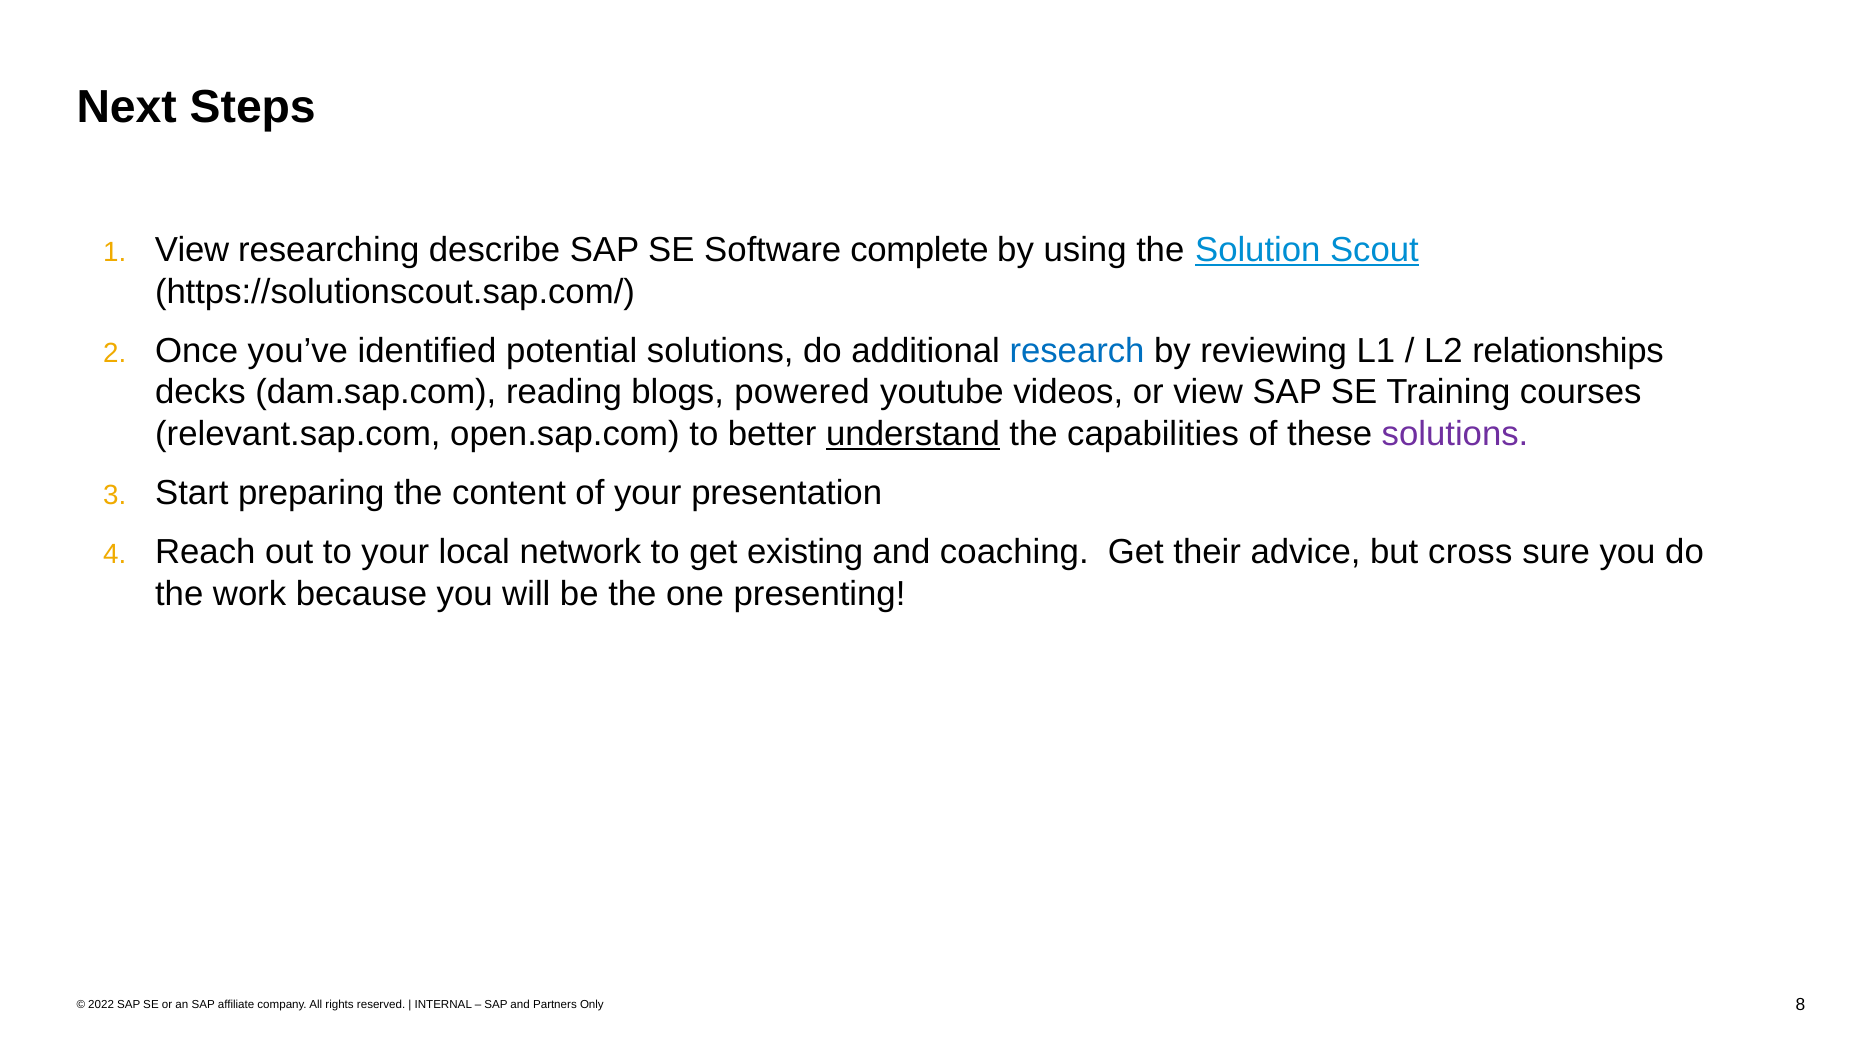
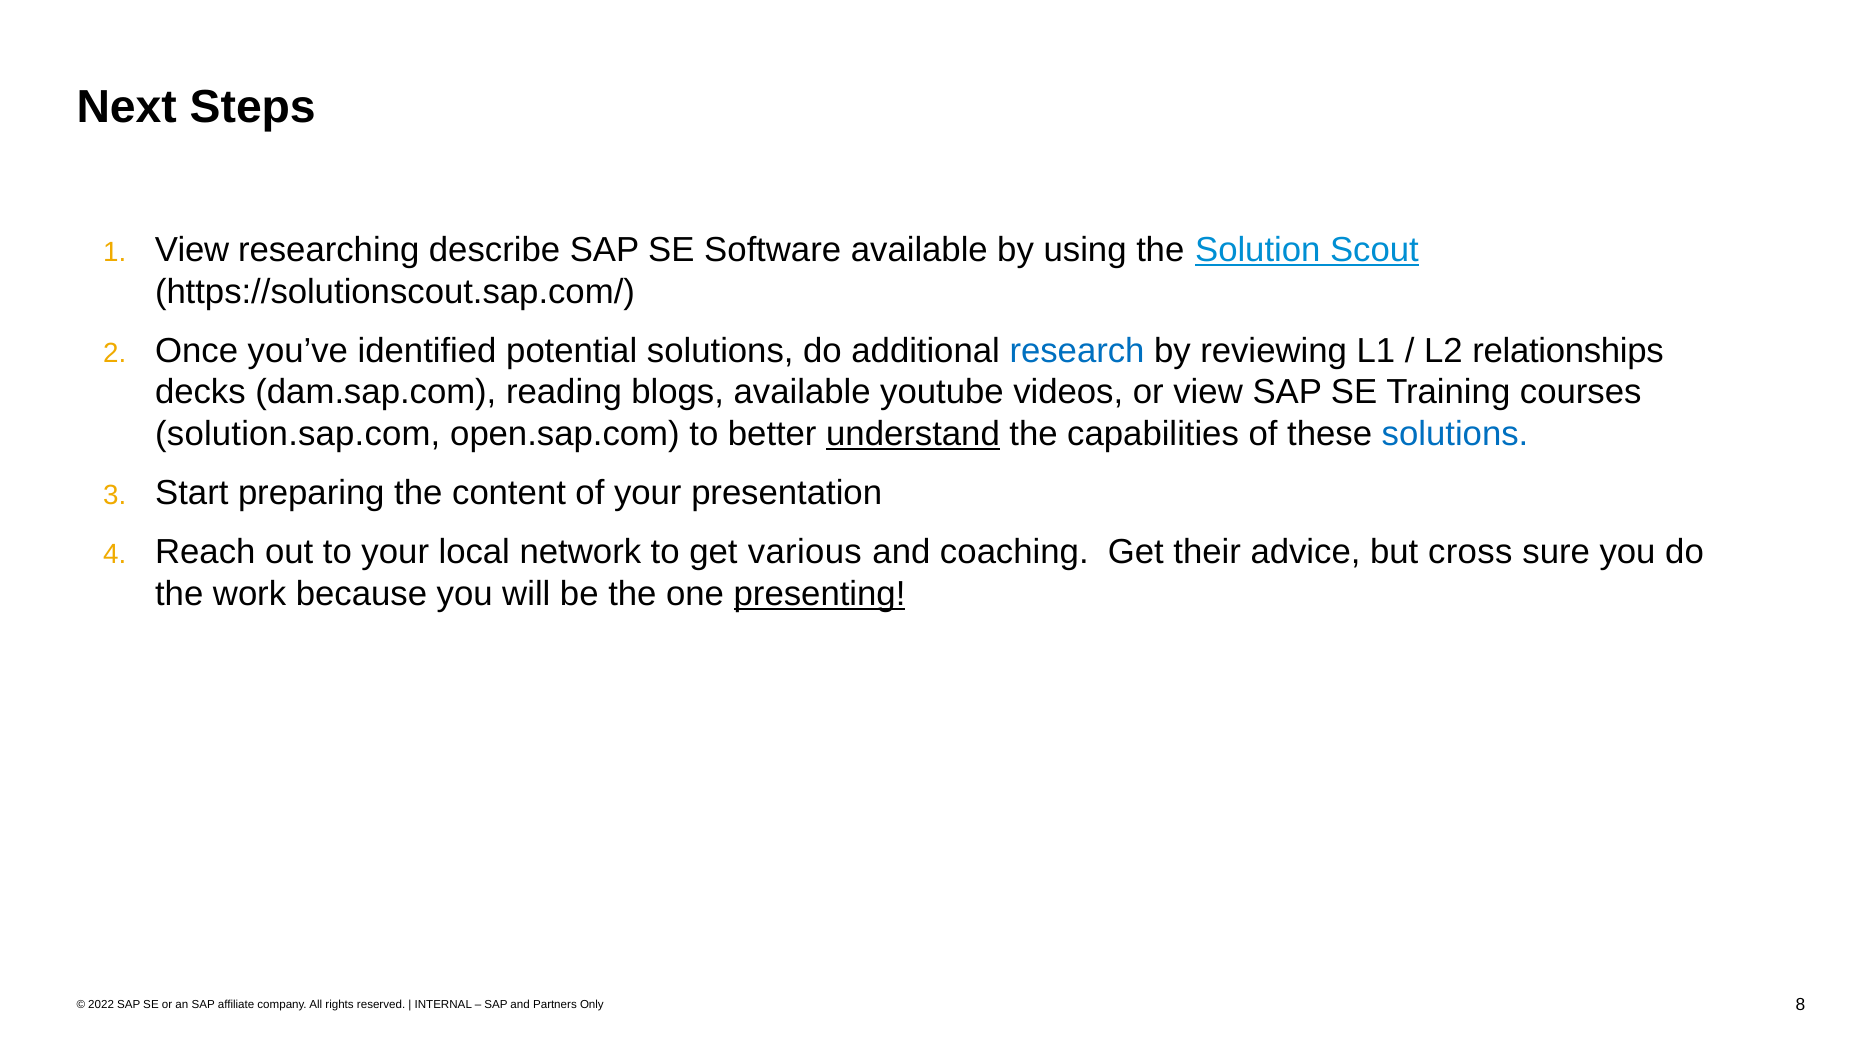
Software complete: complete -> available (919, 250)
blogs powered: powered -> available (802, 392)
relevant.sap.com: relevant.sap.com -> solution.sap.com (298, 434)
solutions colour: purple -> blue (1455, 434)
existing: existing -> various (805, 552)
presenting underline: none -> present (820, 594)
